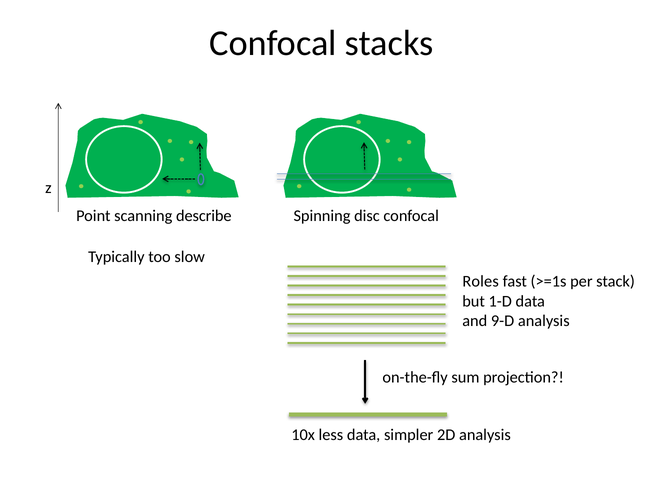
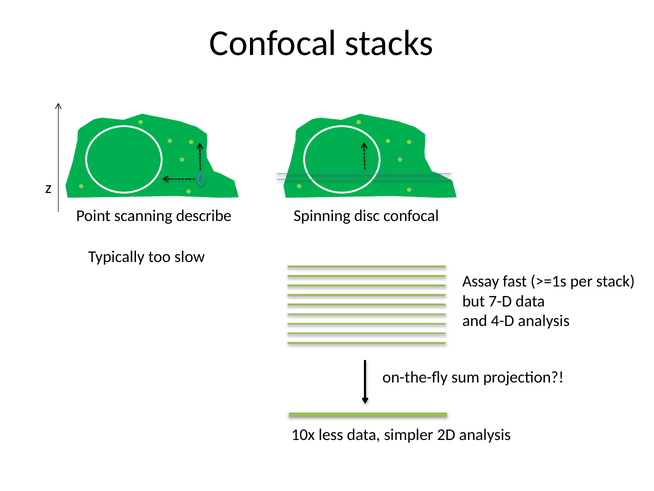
Roles: Roles -> Assay (481, 281)
1-D: 1-D -> 7-D (500, 301)
9-D: 9-D -> 4-D (503, 320)
